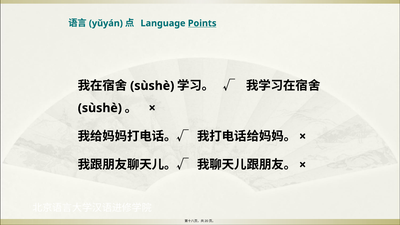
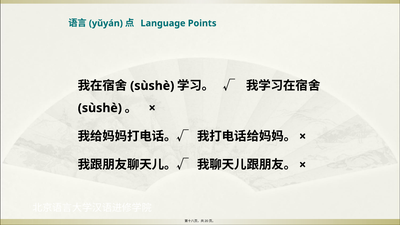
Points underline: present -> none (202, 23)
